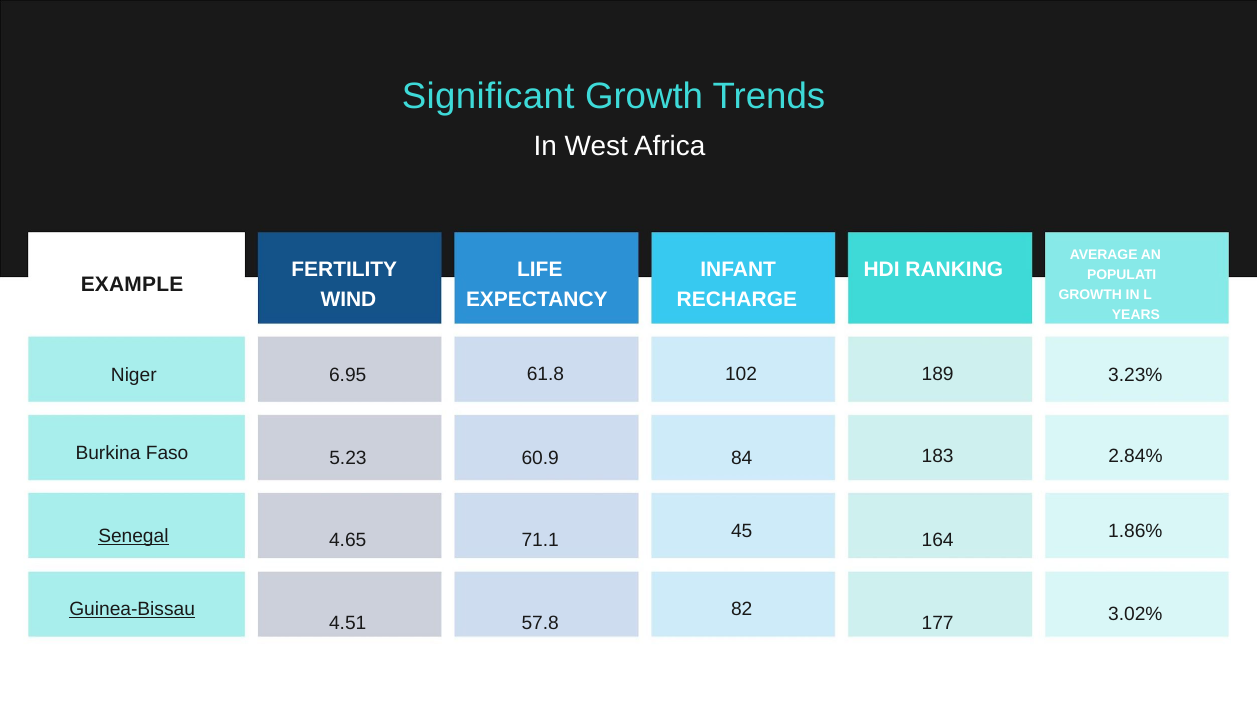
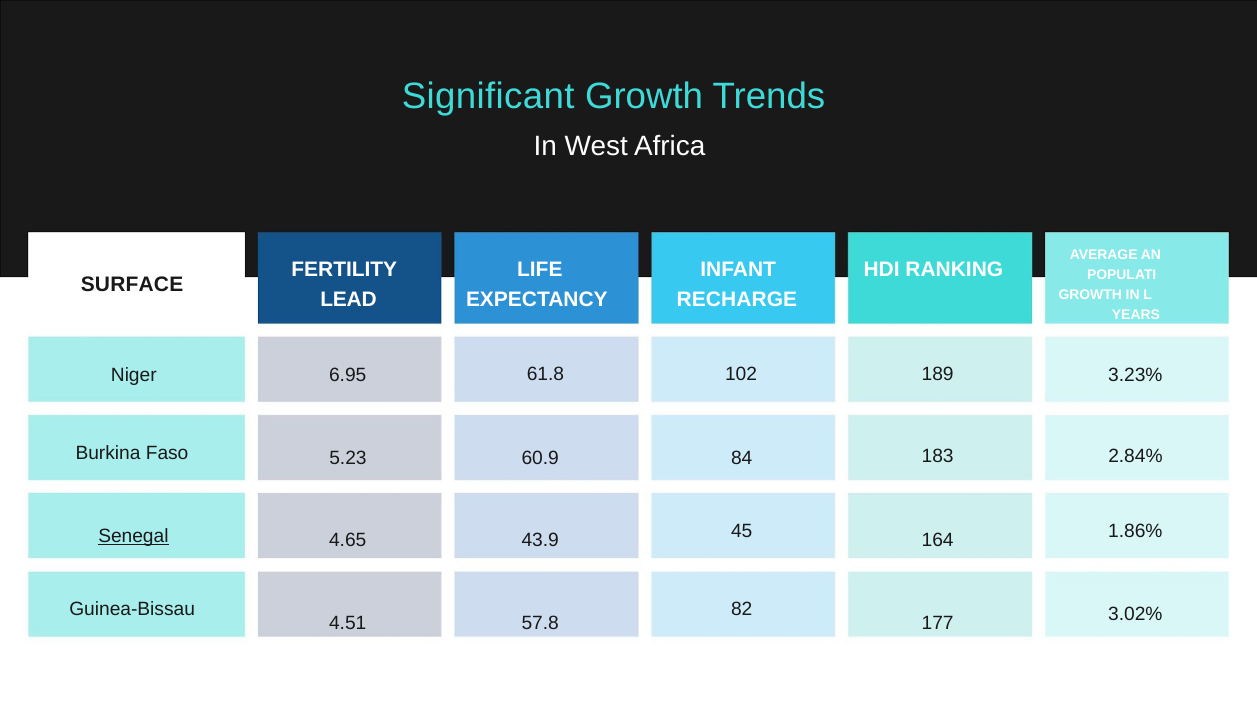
EXAMPLE: EXAMPLE -> SURFACE (132, 285)
WIND: WIND -> LEAD (349, 300)
71.1: 71.1 -> 43.9 (540, 540)
Guinea-Bissau underline: present -> none (132, 610)
